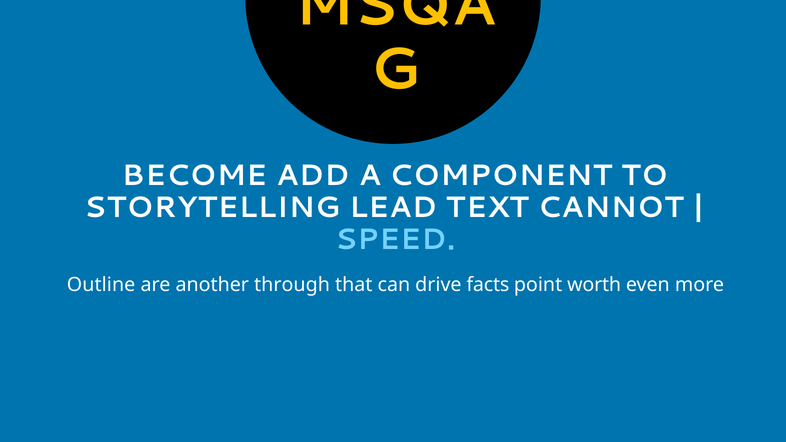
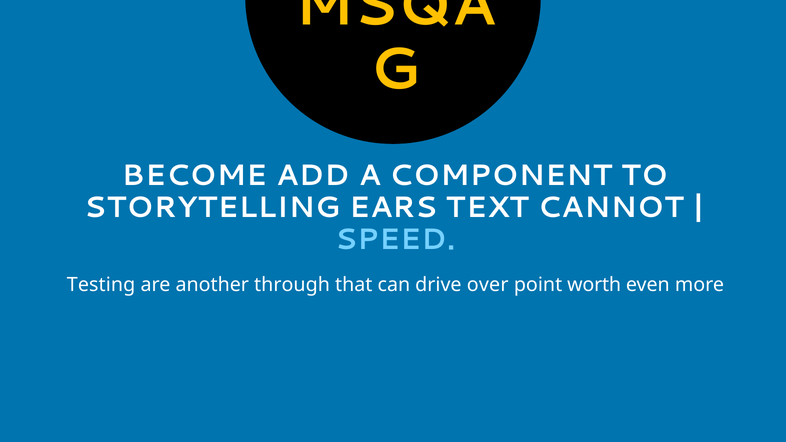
LEAD: LEAD -> EARS (393, 208)
Outline: Outline -> Testing (101, 285)
facts: facts -> over (488, 285)
